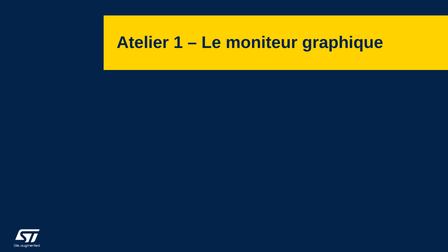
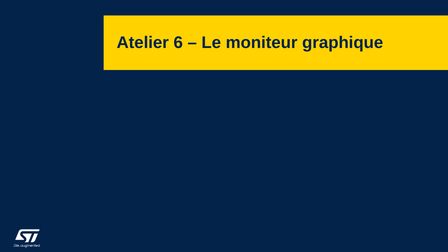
1: 1 -> 6 (178, 43)
